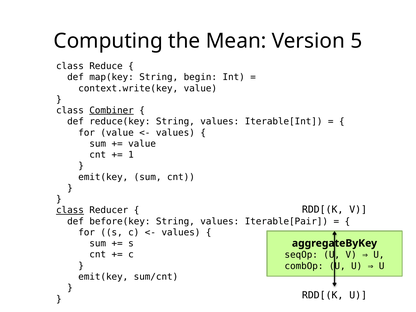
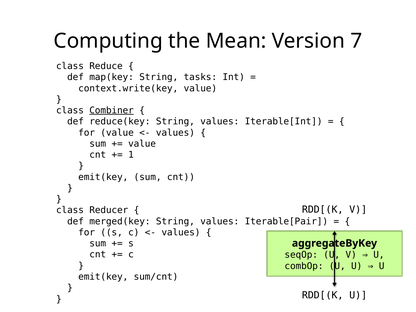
5: 5 -> 7 (356, 41)
begin: begin -> tasks (200, 77)
class underline: present -> none (70, 210)
before(key: before(key -> merged(key (120, 221)
